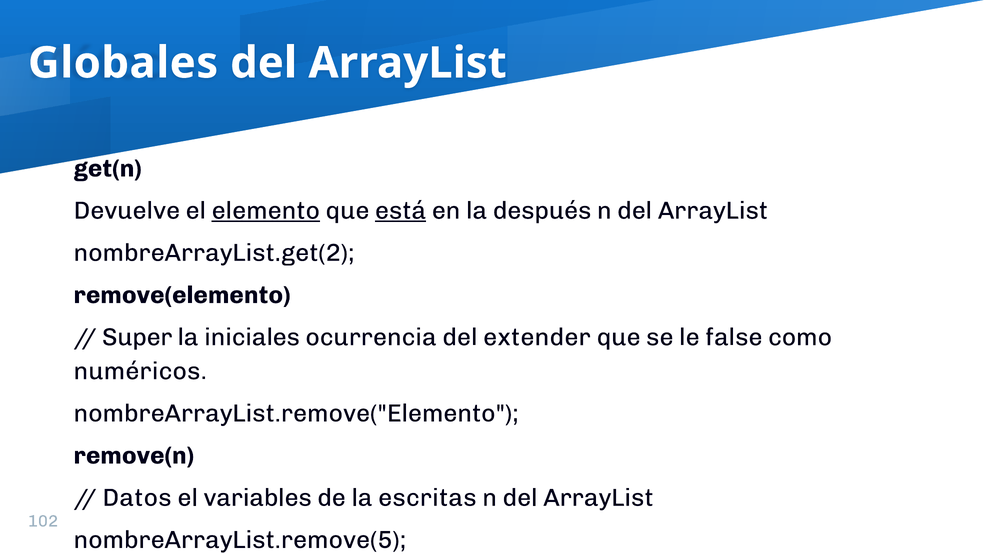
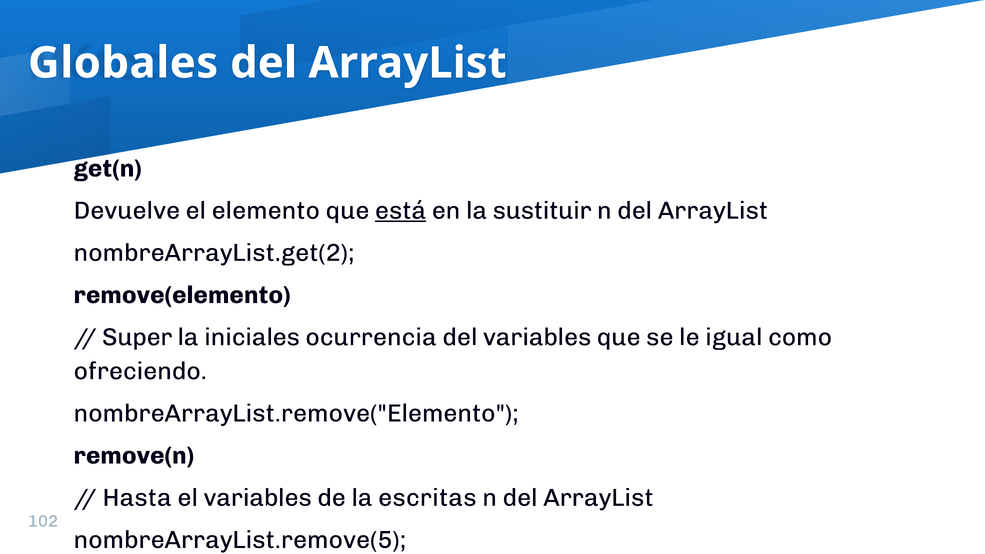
elemento underline: present -> none (266, 211)
después: después -> sustituir (542, 211)
del extender: extender -> variables (537, 337)
false: false -> igual (734, 337)
numéricos: numéricos -> ofreciendo (140, 371)
Datos: Datos -> Hasta (137, 498)
